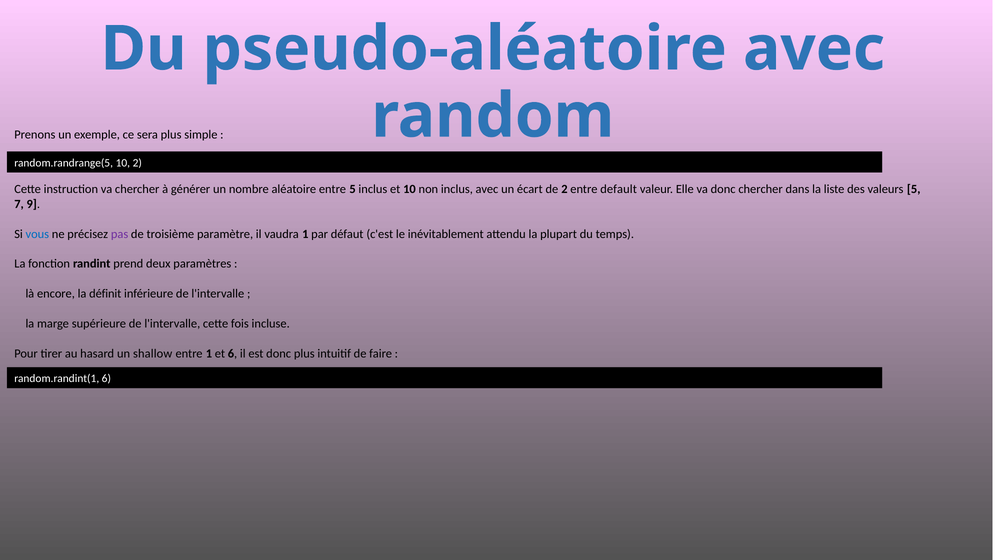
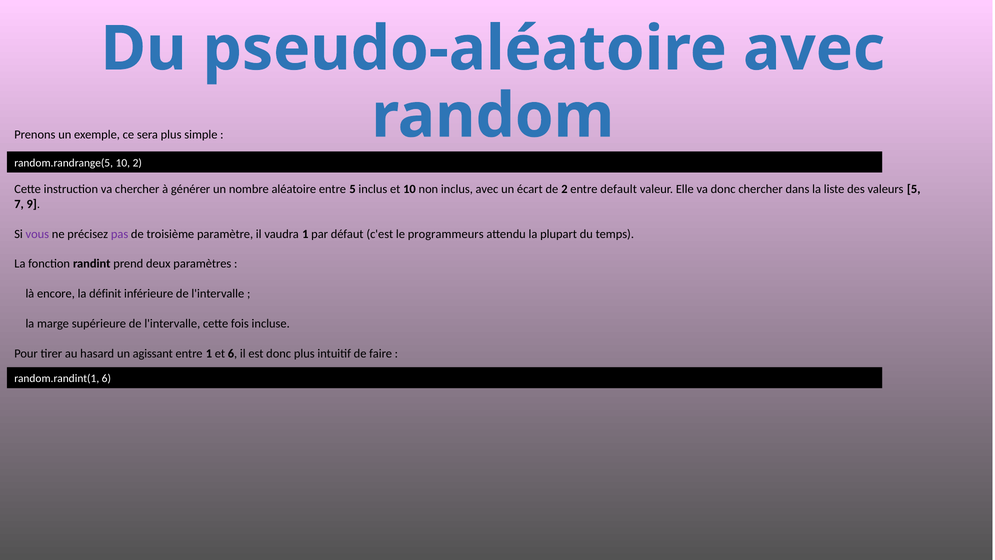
vous colour: blue -> purple (37, 234)
inévitablement: inévitablement -> programmeurs (446, 234)
shallow: shallow -> agissant (153, 353)
